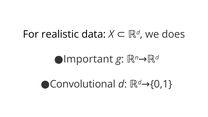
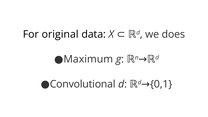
realistic: realistic -> original (60, 34)
Important: Important -> Maximum (88, 59)
